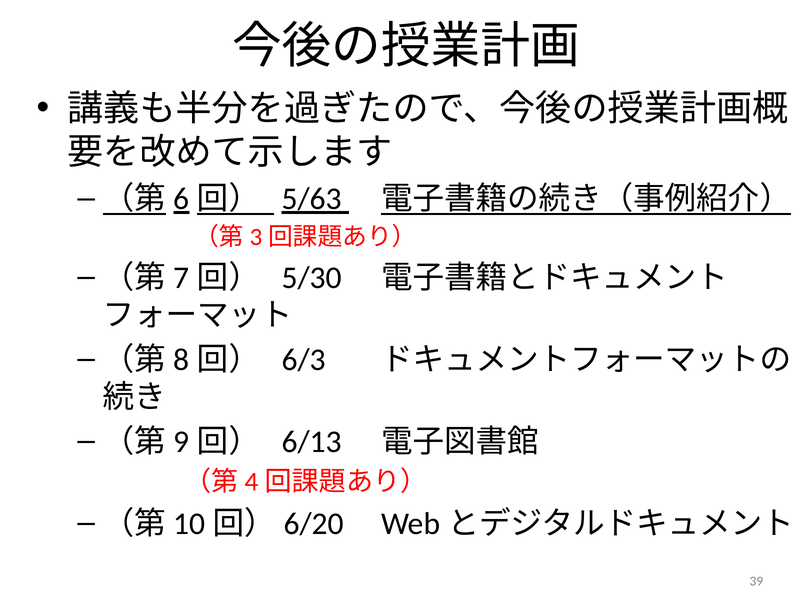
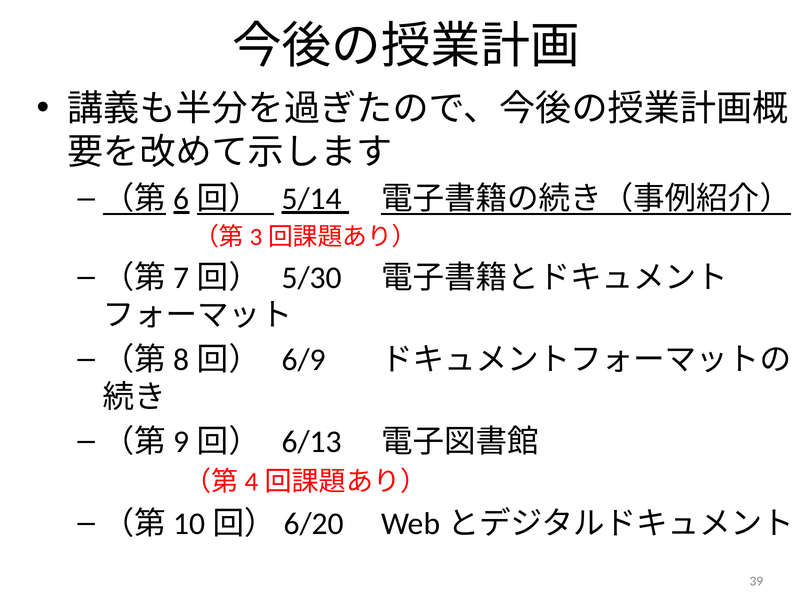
5/63: 5/63 -> 5/14 (312, 199)
6/3: 6/3 -> 6/9 (304, 360)
